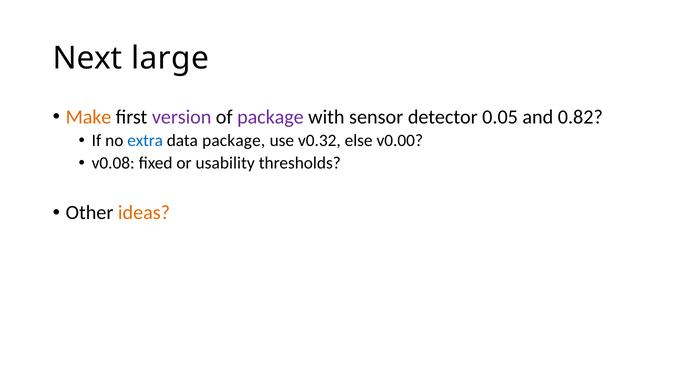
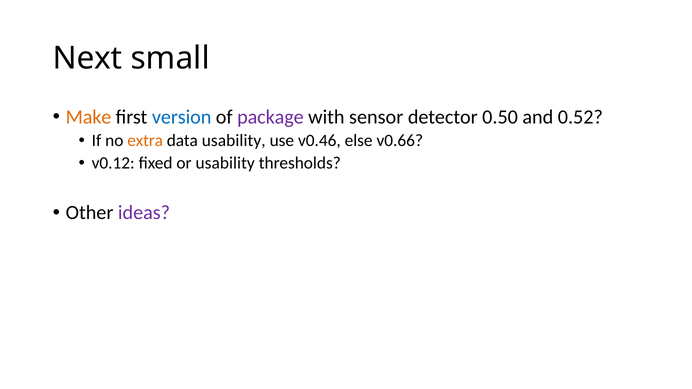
large: large -> small (170, 58)
version colour: purple -> blue (182, 117)
0.05: 0.05 -> 0.50 (500, 117)
0.82: 0.82 -> 0.52 (580, 117)
extra colour: blue -> orange (145, 141)
data package: package -> usability (234, 141)
v0.32: v0.32 -> v0.46 (319, 141)
v0.00: v0.00 -> v0.66 (400, 141)
v0.08: v0.08 -> v0.12 (113, 163)
ideas colour: orange -> purple (144, 213)
